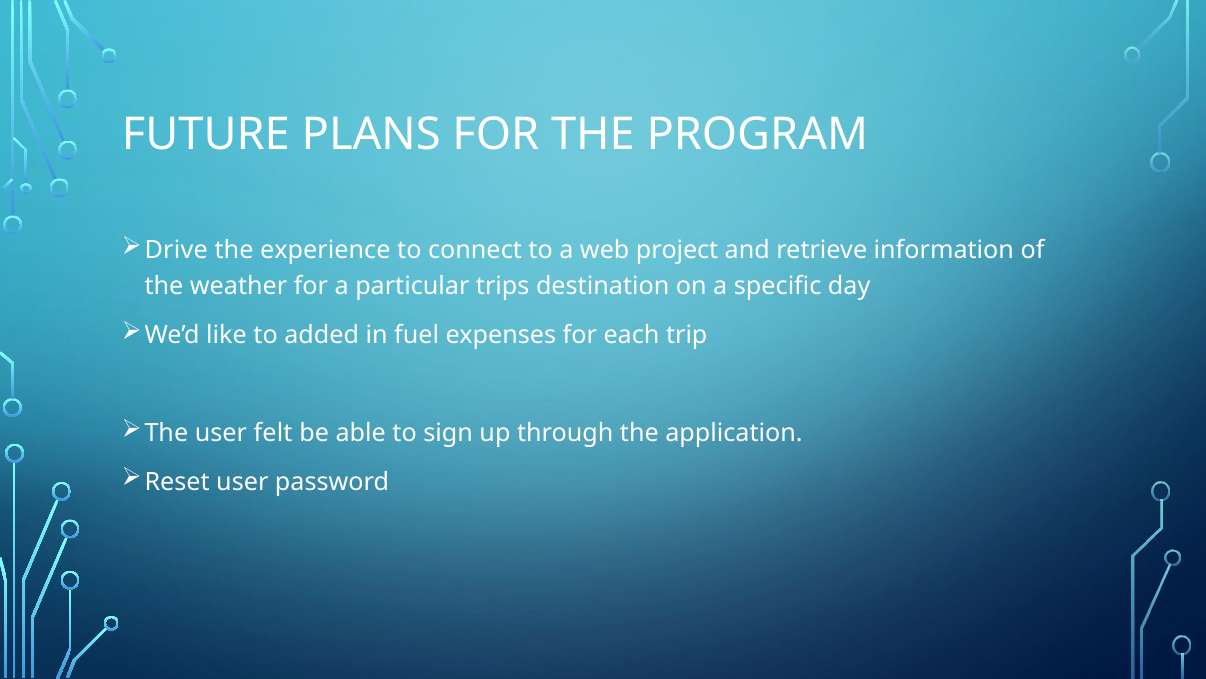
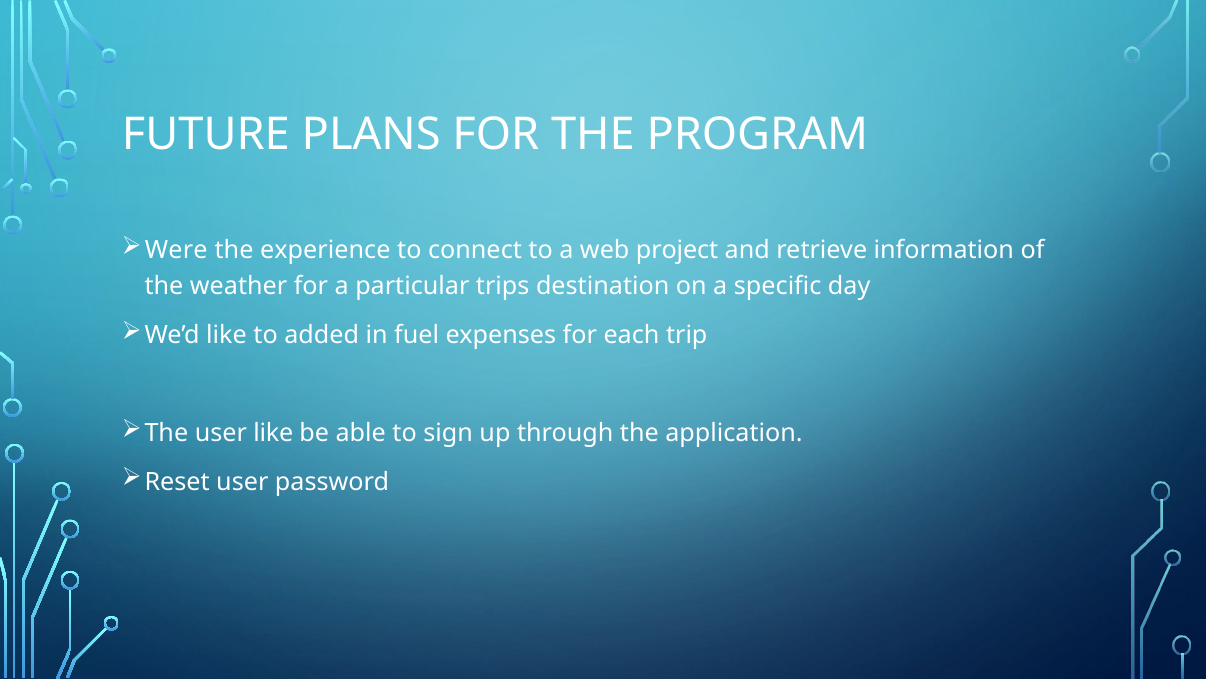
Drive: Drive -> Were (176, 250)
user felt: felt -> like (273, 433)
